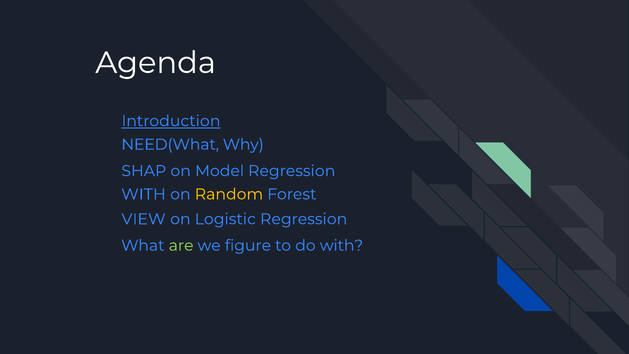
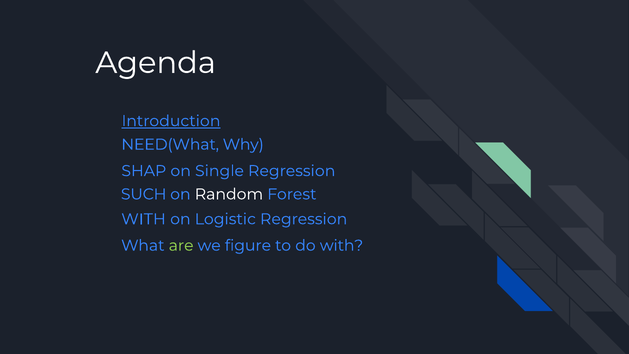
Model: Model -> Single (219, 171)
WITH: WITH -> SUCH (144, 194)
Random colour: yellow -> white (229, 194)
VIEW: VIEW -> WITH (144, 219)
